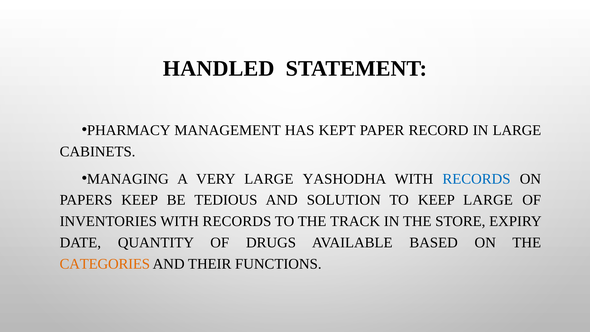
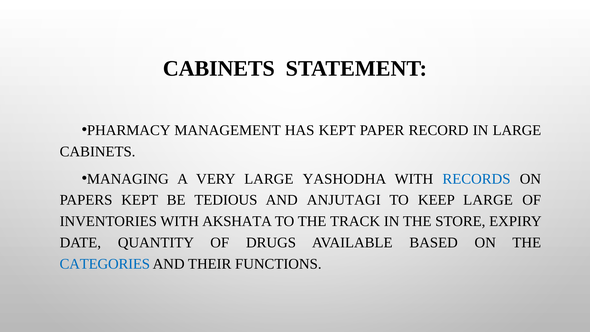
HANDLED: HANDLED -> CABINETS (219, 68)
PAPERS KEEP: KEEP -> KEPT (140, 200)
SOLUTION: SOLUTION -> ANJUTAGI (344, 200)
INVENTORIES WITH RECORDS: RECORDS -> AKSHATA (237, 221)
CATEGORIES colour: orange -> blue (105, 264)
